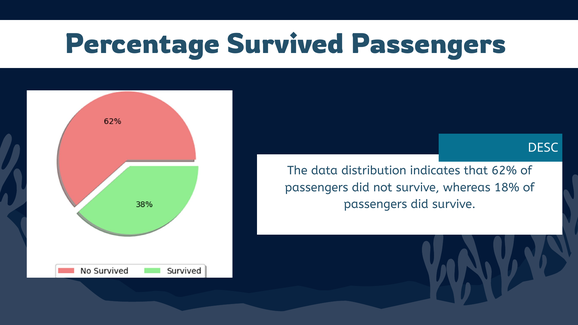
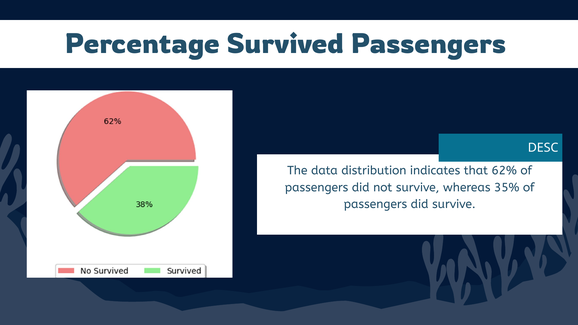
18%: 18% -> 35% (507, 187)
